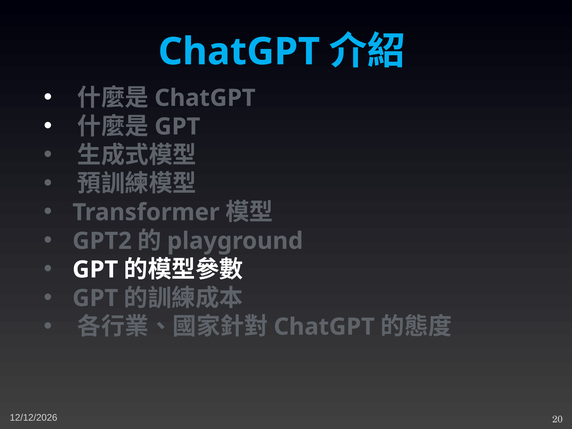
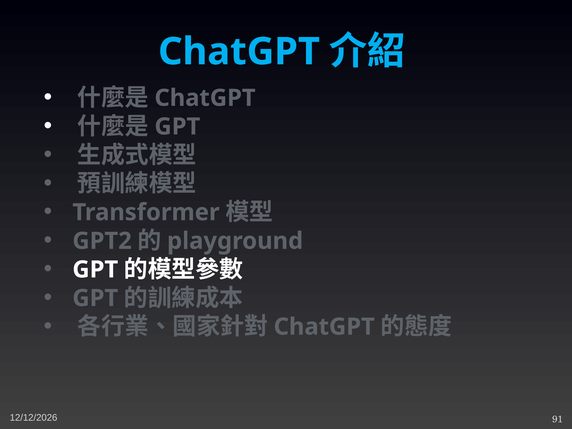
20: 20 -> 91 (557, 420)
